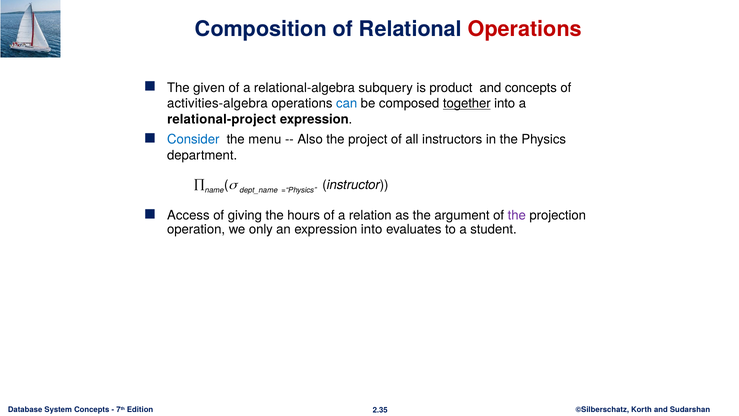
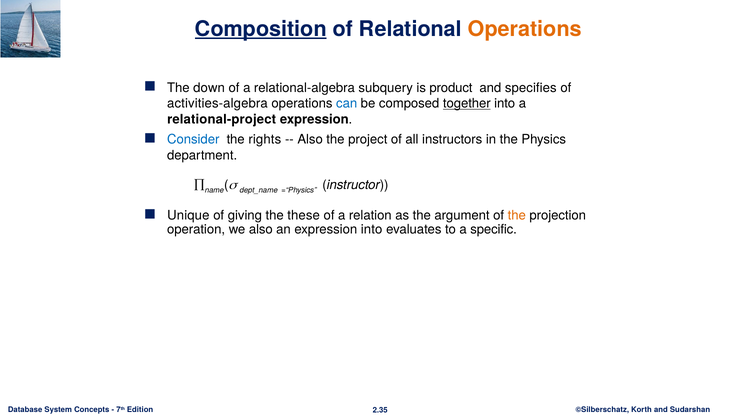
Composition underline: none -> present (261, 29)
Operations colour: red -> orange (525, 29)
given: given -> down (209, 88)
and concepts: concepts -> specifies (531, 88)
menu: menu -> rights (265, 139)
Access: Access -> Unique (188, 215)
hours: hours -> these (304, 215)
the colour: purple -> orange (517, 215)
we only: only -> also (261, 229)
student: student -> specific (494, 229)
